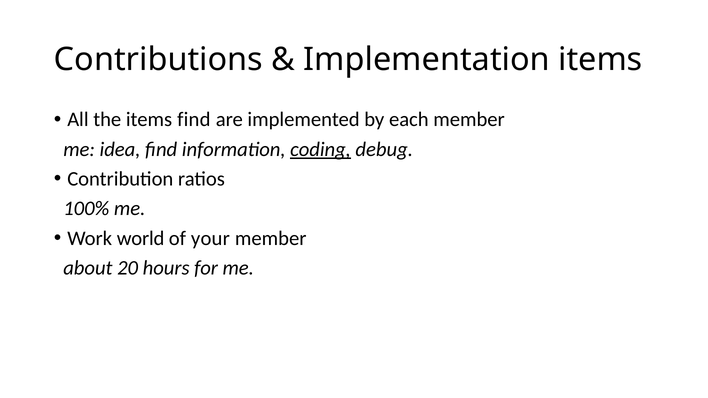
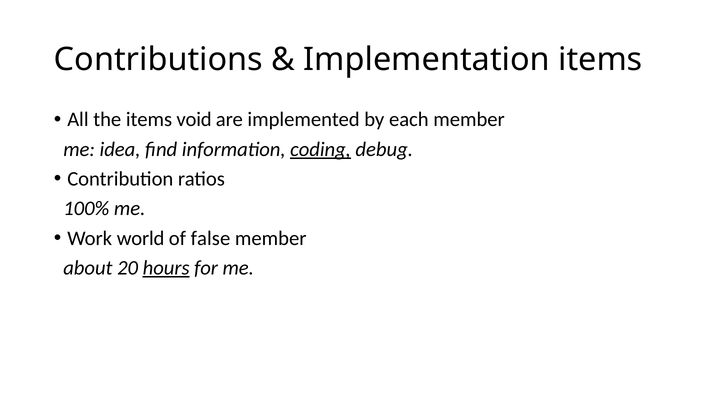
items find: find -> void (194, 120)
your: your -> false (210, 238)
hours underline: none -> present (166, 268)
